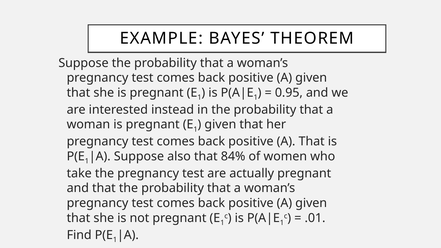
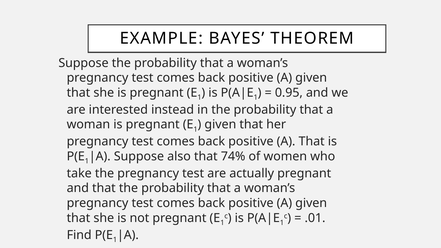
84%: 84% -> 74% (233, 156)
